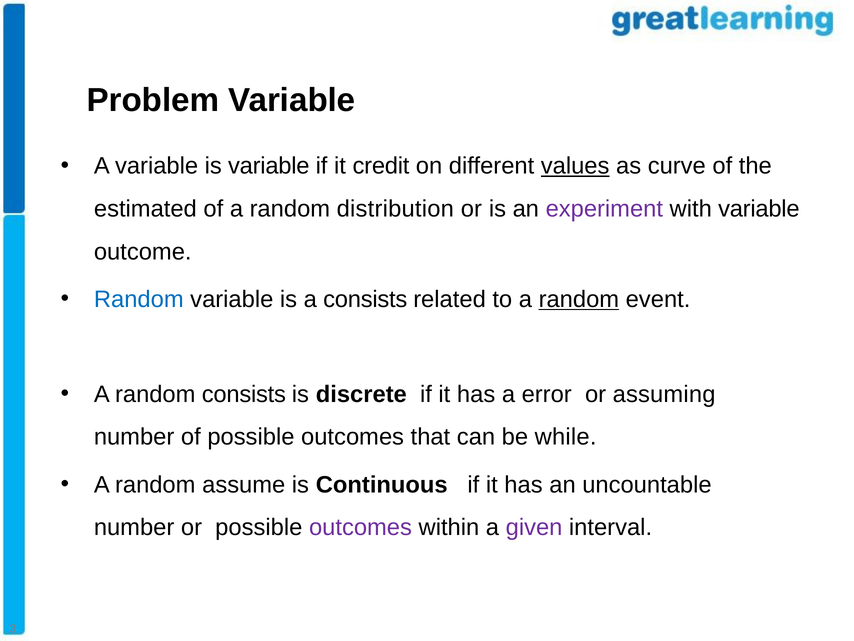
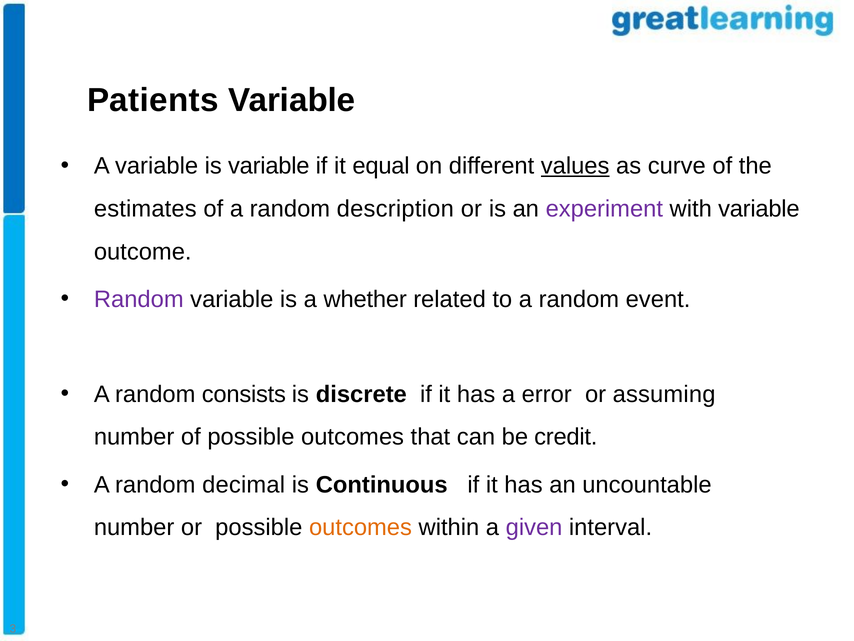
Problem: Problem -> Patients (153, 100)
credit: credit -> equal (381, 166)
estimated: estimated -> estimates (145, 209)
distribution: distribution -> description (395, 209)
Random colour: blue -> purple (139, 299)
a consists: consists -> whether (365, 299)
random underline: present -> none (579, 299)
while: while -> credit (566, 437)
assume: assume -> decimal (244, 484)
outcomes colour: purple -> orange (360, 527)
